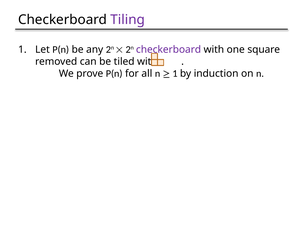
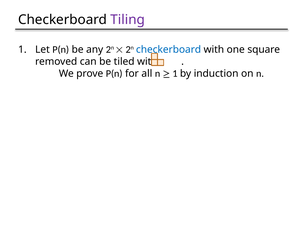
checkerboard colour: purple -> blue (169, 49)
